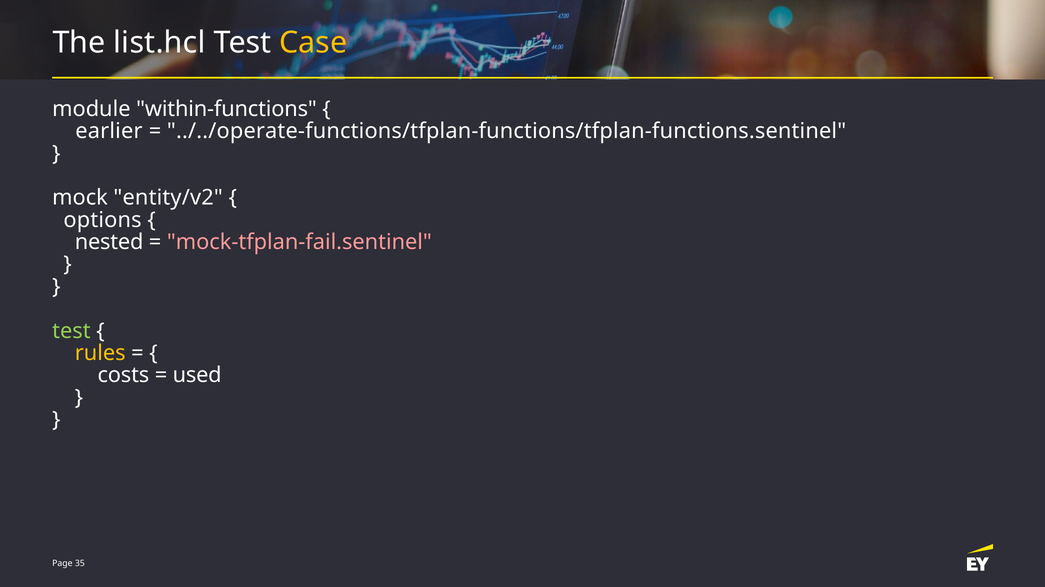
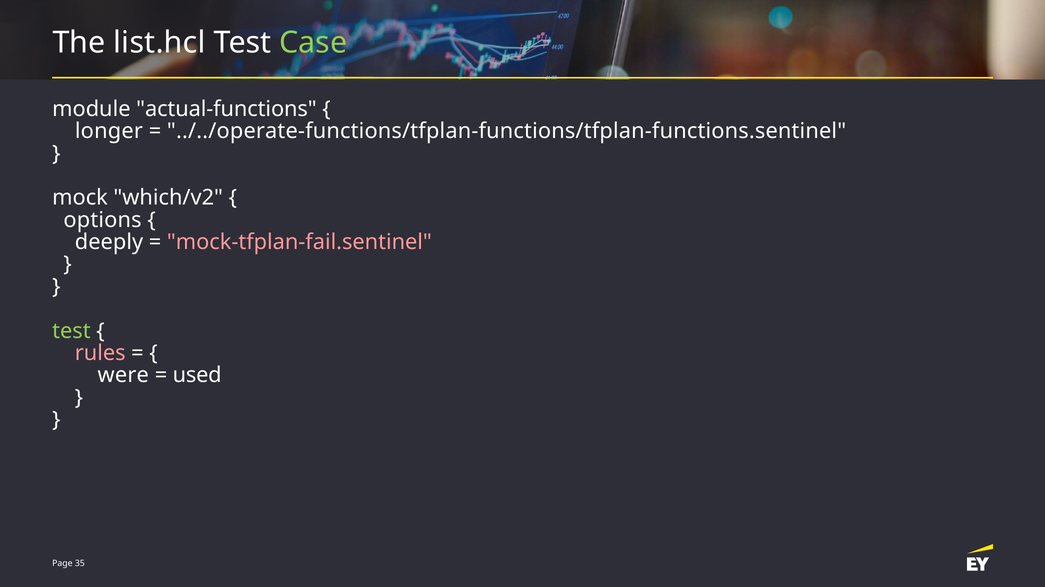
Case colour: yellow -> light green (313, 43)
within-functions: within-functions -> actual-functions (226, 109)
earlier: earlier -> longer (109, 131)
entity/v2: entity/v2 -> which/v2 (168, 198)
nested: nested -> deeply (109, 242)
rules colour: yellow -> pink (100, 353)
costs: costs -> were (123, 376)
